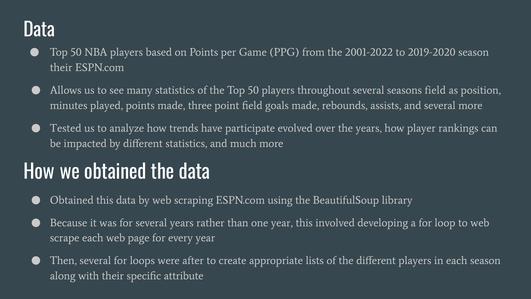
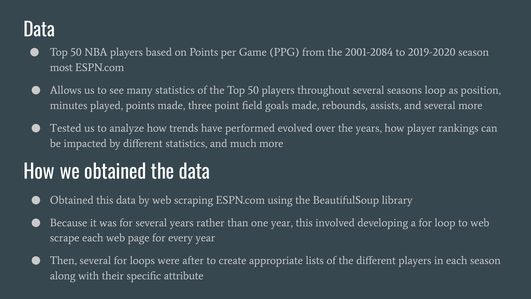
2001-2022: 2001-2022 -> 2001-2084 (369, 52)
their: their -> most (61, 67)
seasons field: field -> loop (435, 90)
participate: participate -> performed (250, 128)
